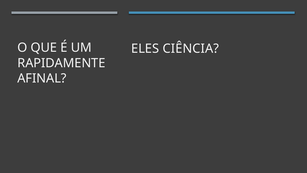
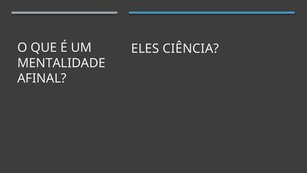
RAPIDAMENTE: RAPIDAMENTE -> MENTALIDADE (61, 63)
